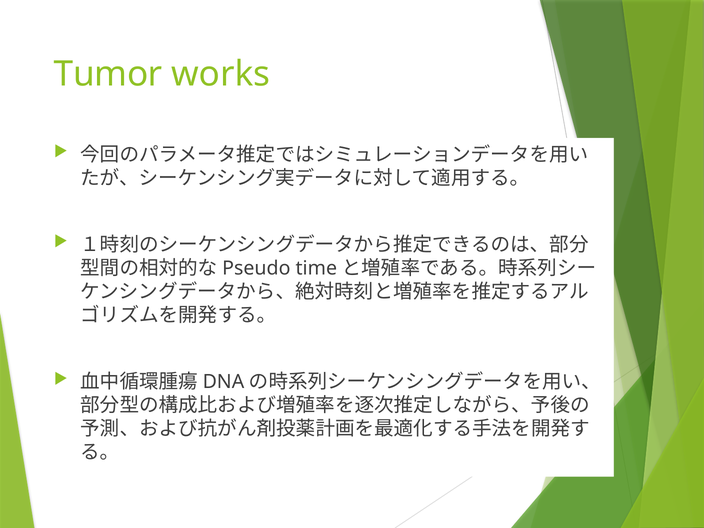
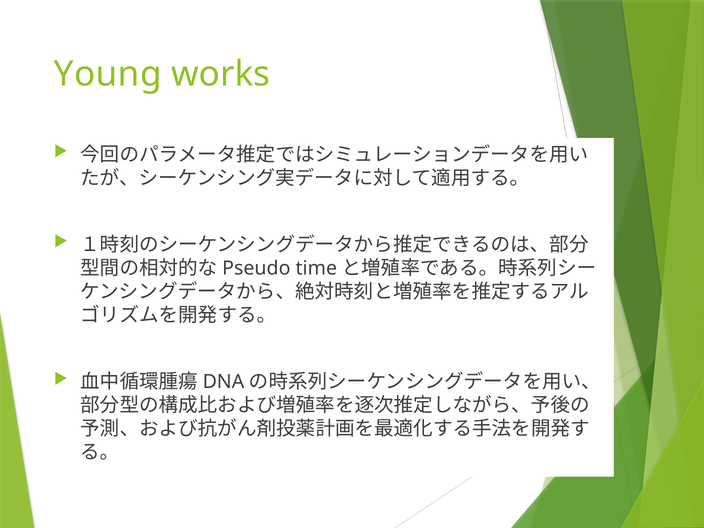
Tumor: Tumor -> Young (108, 74)
